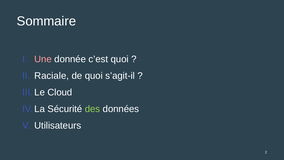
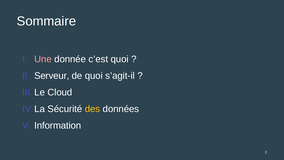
Raciale: Raciale -> Serveur (52, 76)
des colour: light green -> yellow (92, 109)
Utilisateurs: Utilisateurs -> Information (58, 125)
